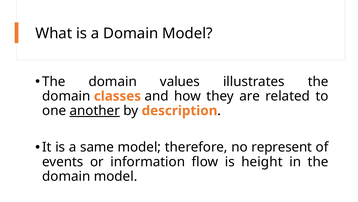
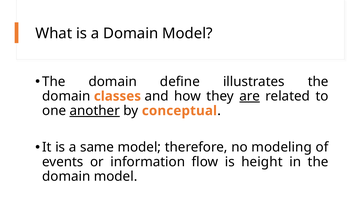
values: values -> define (180, 81)
are underline: none -> present (250, 96)
description: description -> conceptual (179, 110)
represent: represent -> modeling (282, 147)
